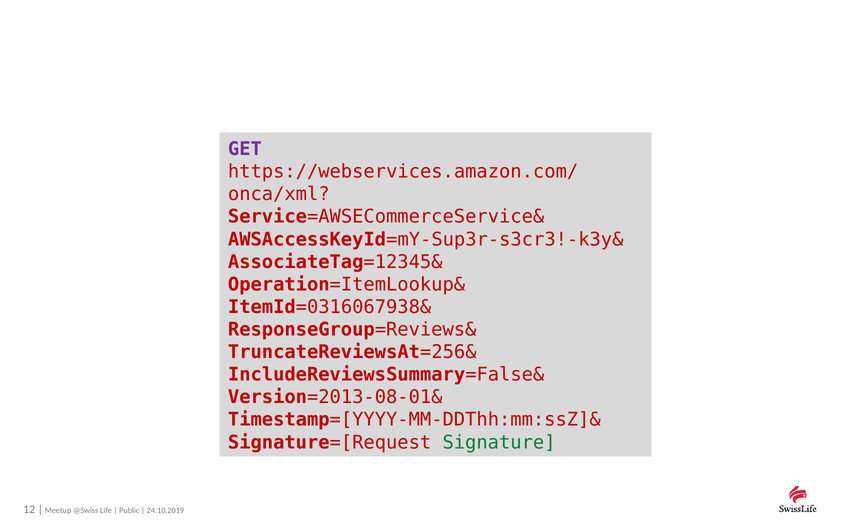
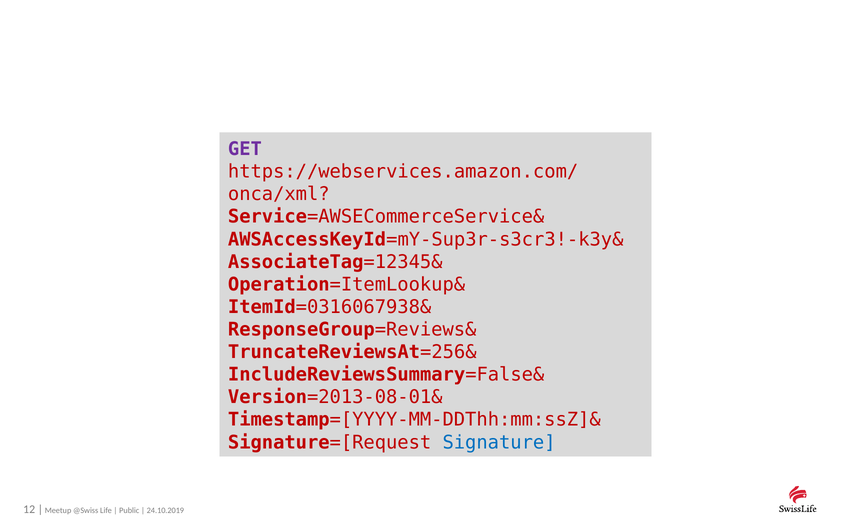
Signature colour: green -> blue (499, 443)
